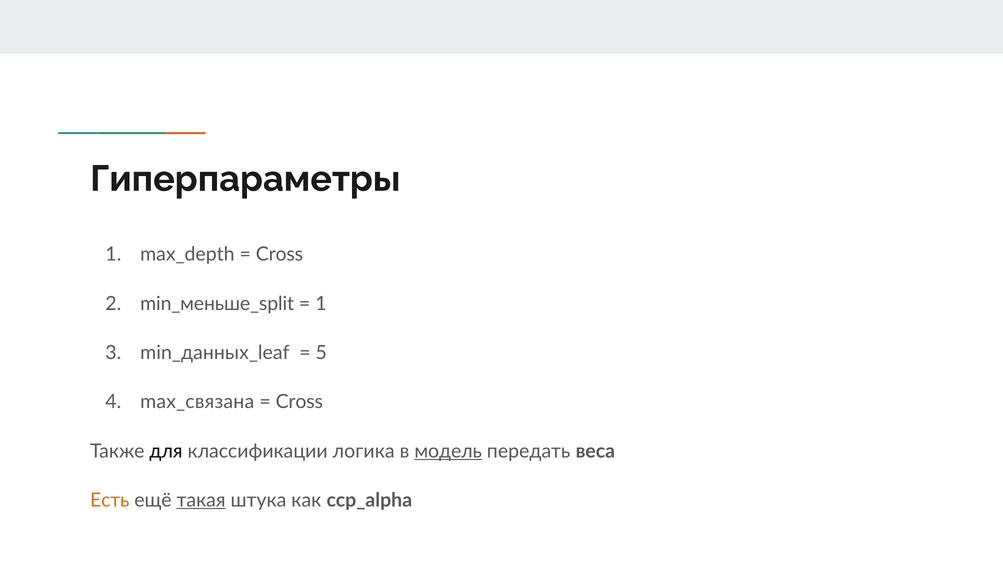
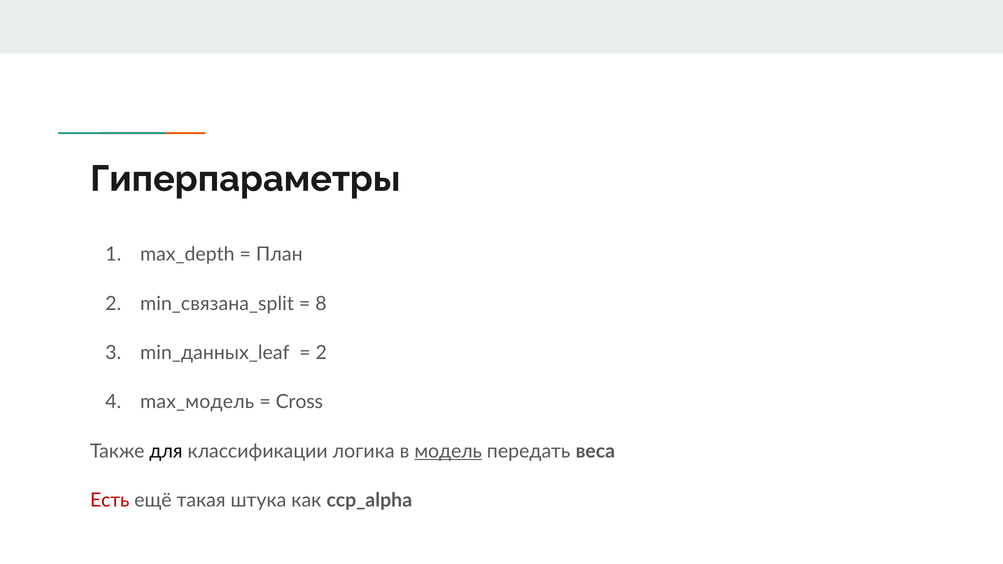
Cross: Cross -> План (279, 255)
min_меньше_split: min_меньше_split -> min_связана_split (217, 304)
1: 1 -> 8 (321, 304)
5: 5 -> 2 (321, 353)
max_связана: max_связана -> max_модель (197, 402)
Есть colour: orange -> red (110, 500)
такая underline: present -> none (201, 500)
